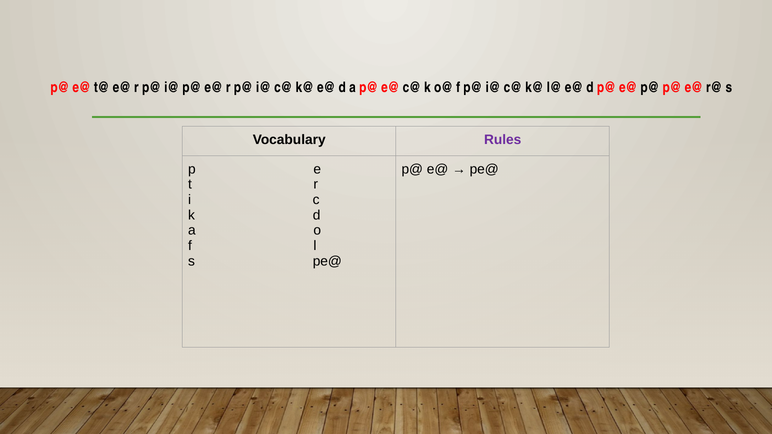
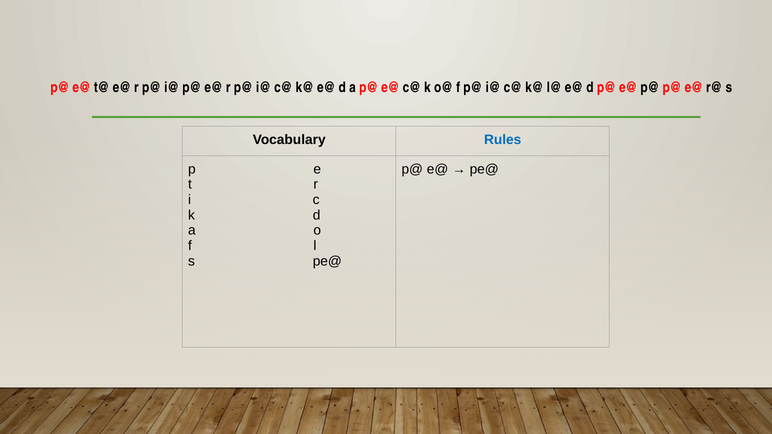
Rules colour: purple -> blue (503, 140)
